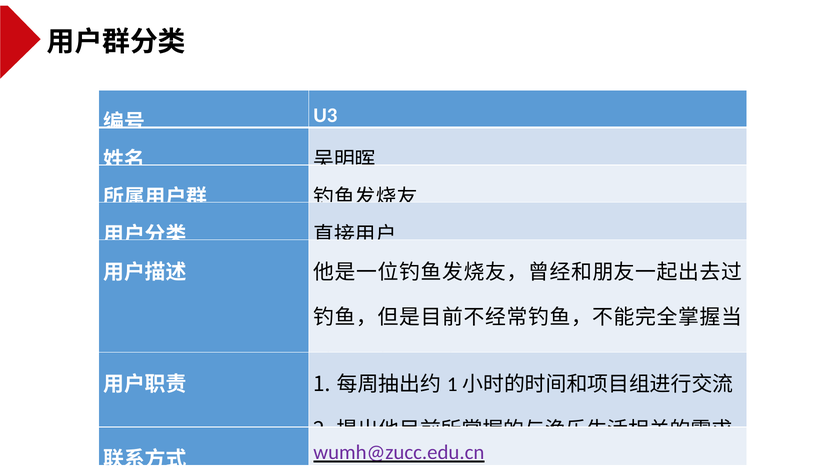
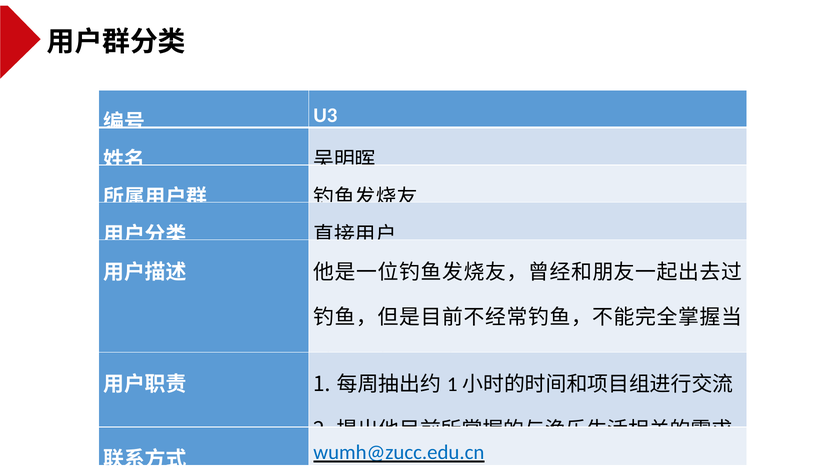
wumh@zucc.edu.cn colour: purple -> blue (399, 453)
